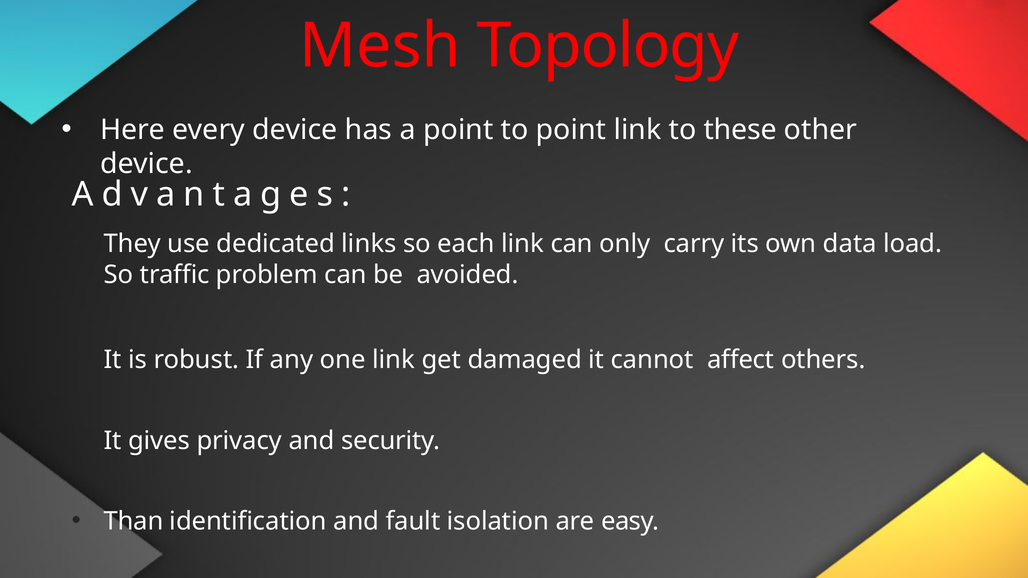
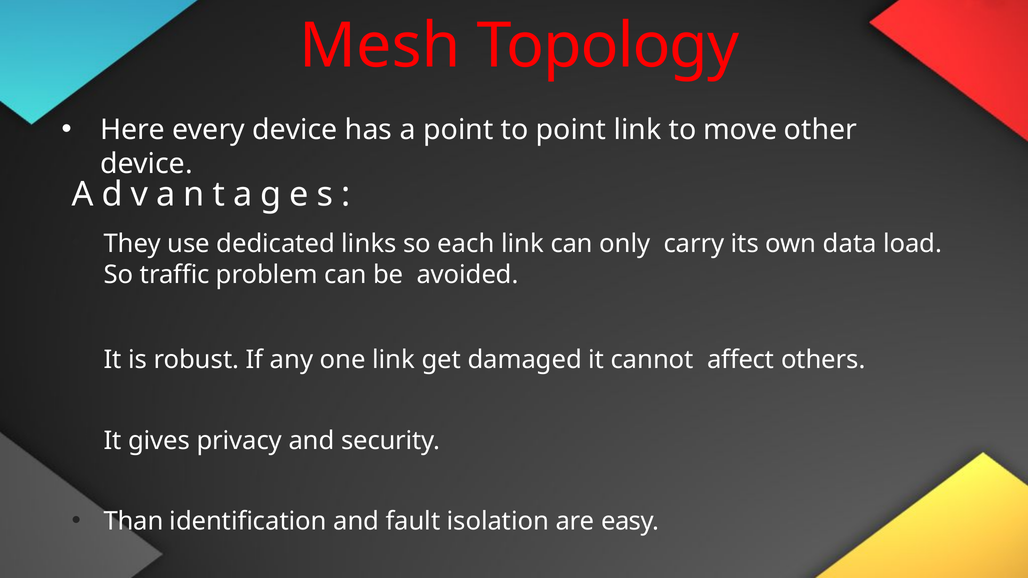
these: these -> move (740, 130)
